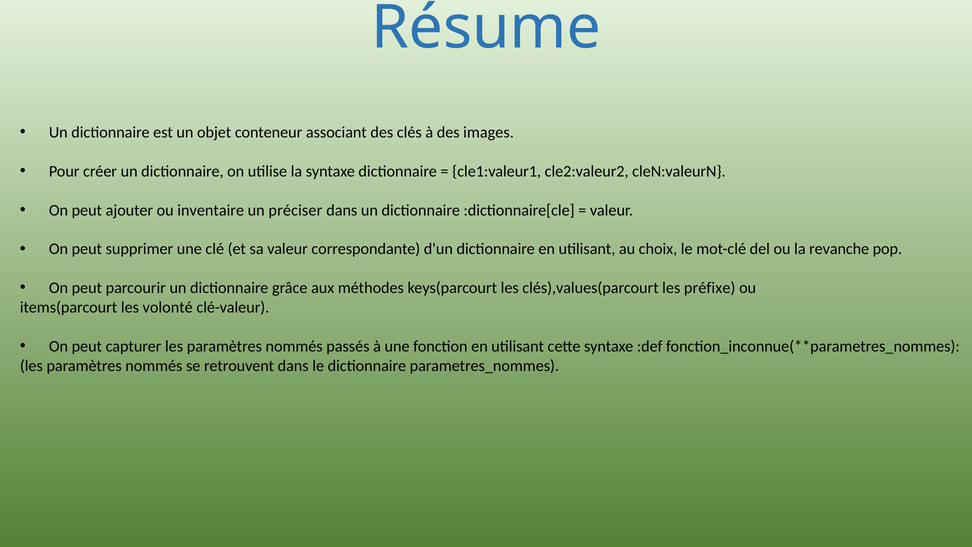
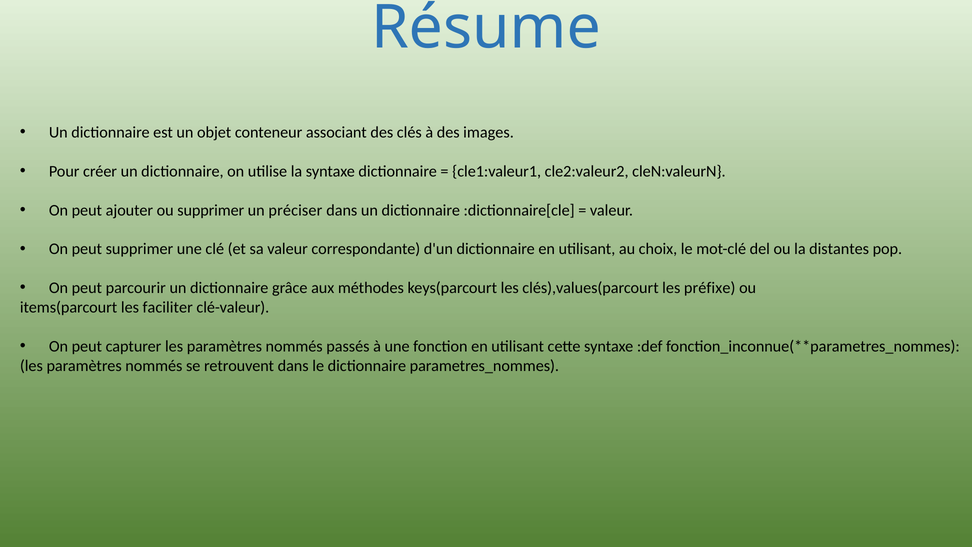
ou inventaire: inventaire -> supprimer (211, 210)
revanche: revanche -> distantes (839, 249)
volonté: volonté -> faciliter (168, 307)
